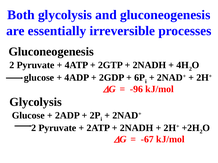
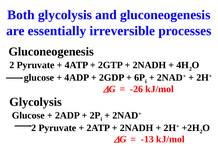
-96: -96 -> -26 (136, 89)
-67: -67 -> -13 (147, 140)
